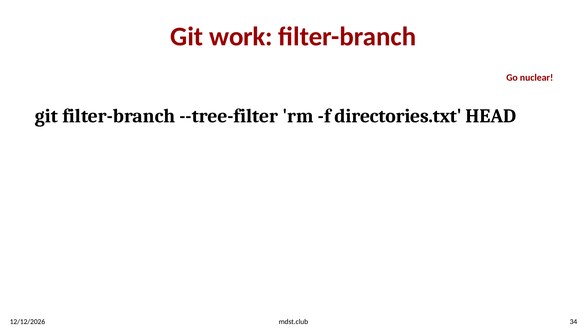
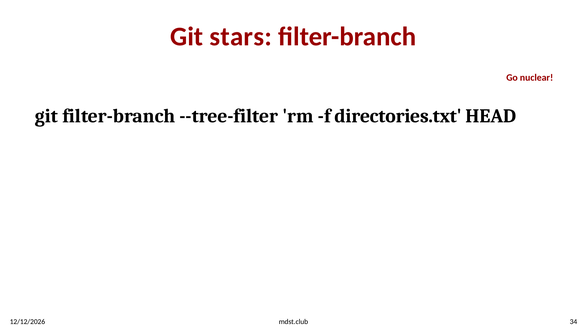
work: work -> stars (241, 37)
